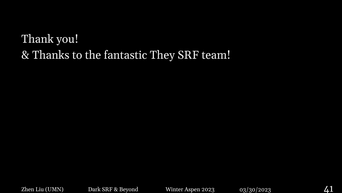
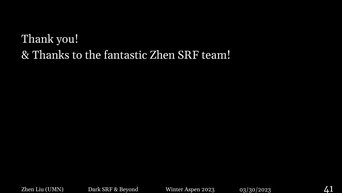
fantastic They: They -> Zhen (162, 55)
